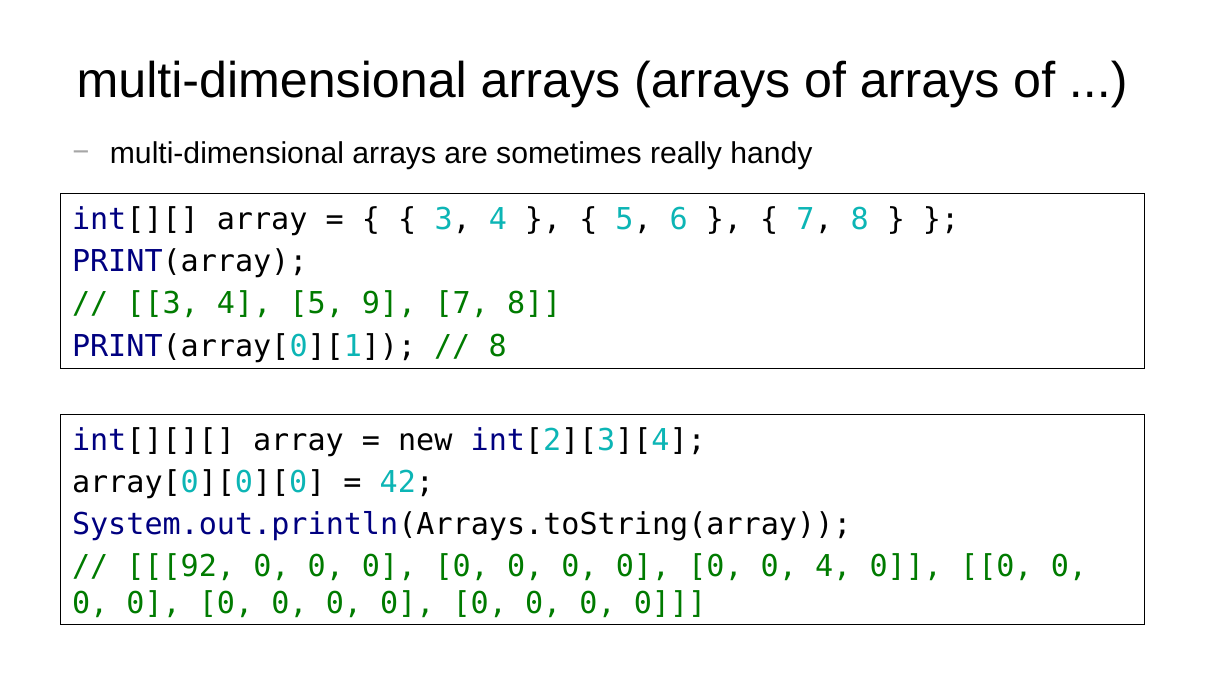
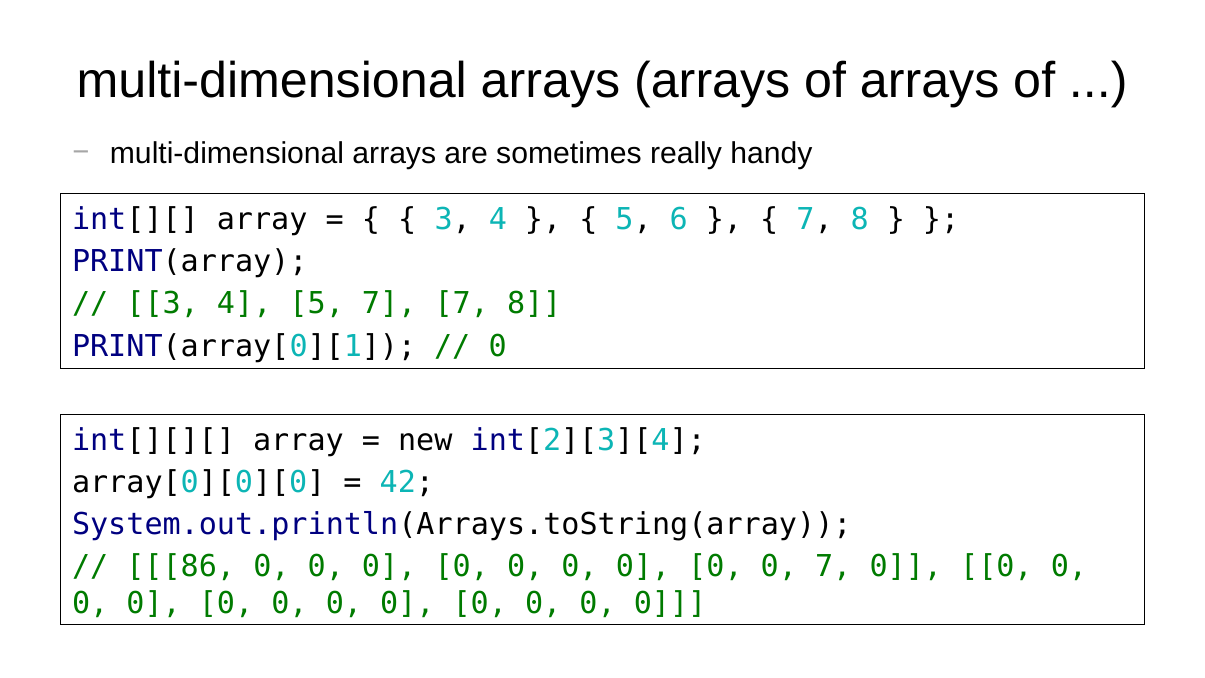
5 9: 9 -> 7 (389, 304)
8: 8 -> 0 (498, 346)
92: 92 -> 86 (181, 567)
0 4: 4 -> 7 (833, 567)
